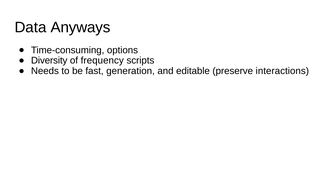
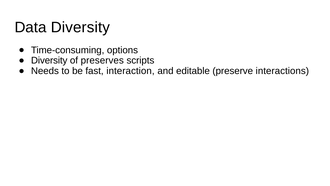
Data Anyways: Anyways -> Diversity (80, 27)
frequency: frequency -> preserves (102, 60)
generation: generation -> interaction (130, 71)
